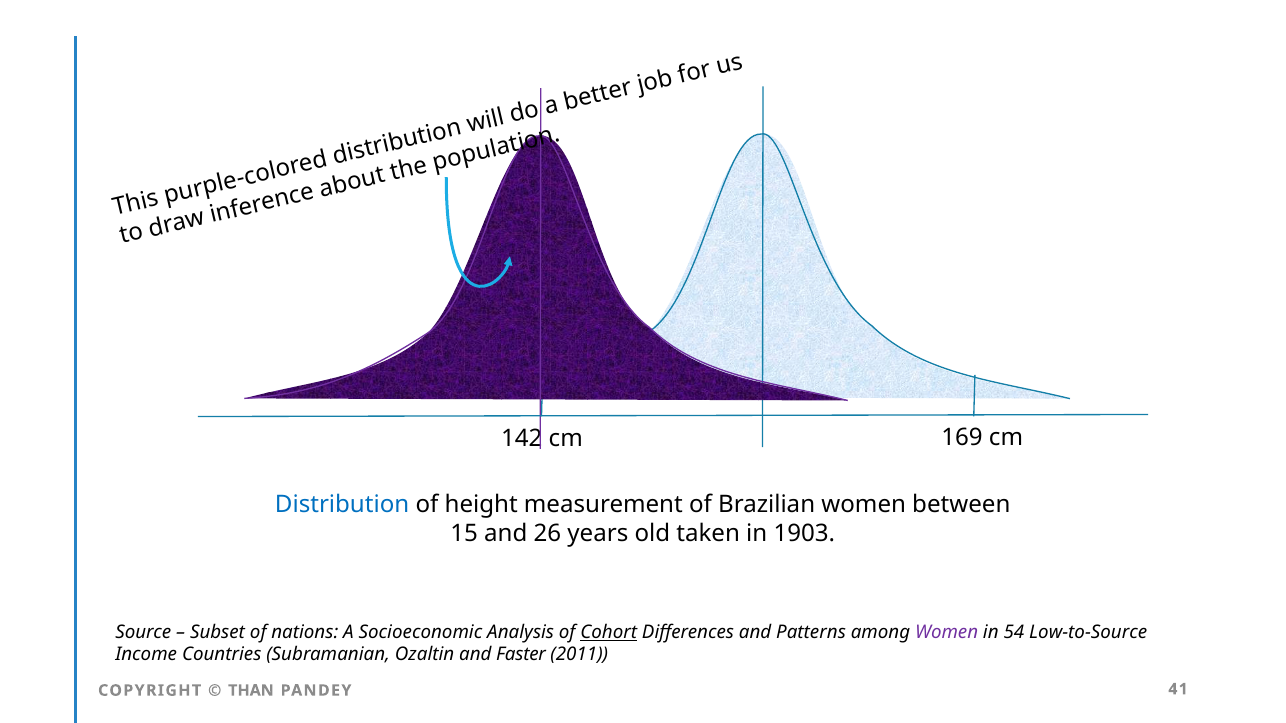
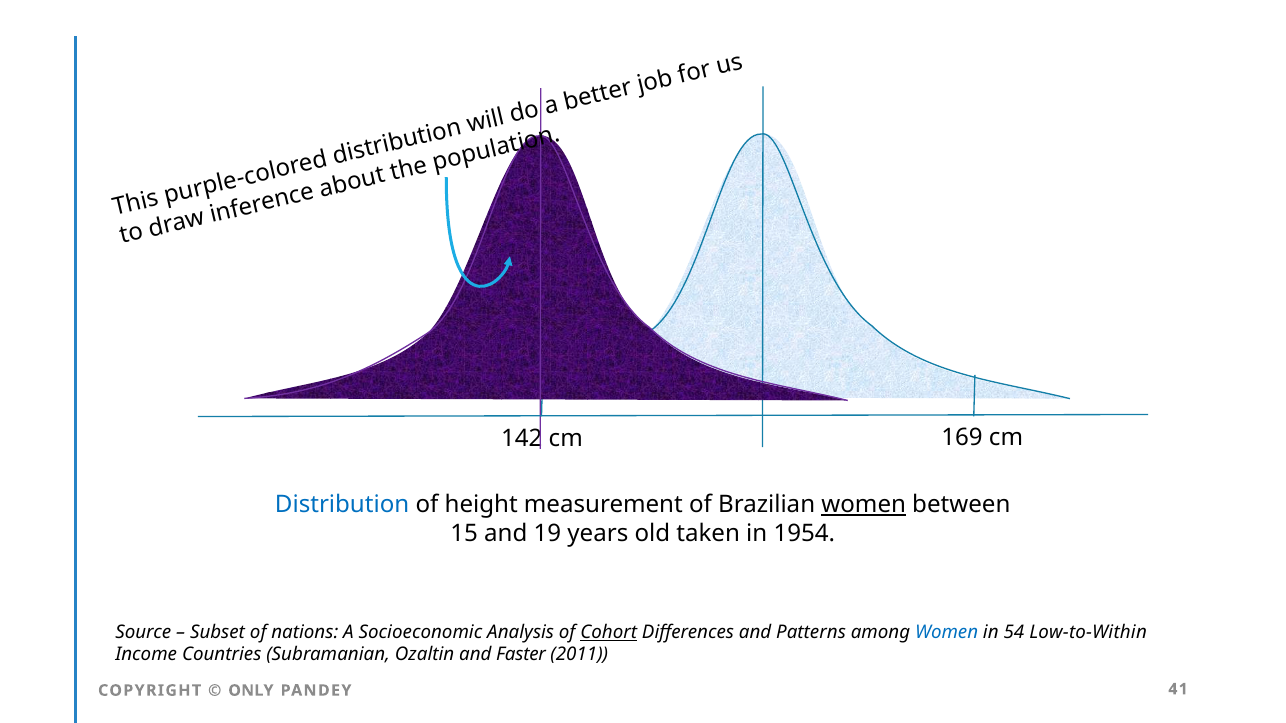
women underline: none -> present (864, 505)
26: 26 -> 19 (547, 534)
1903: 1903 -> 1954 (804, 534)
Women colour: purple -> blue (947, 633)
Low-to-Source: Low-to-Source -> Low-to-Within (1088, 633)
THAN: THAN -> ONLY (251, 691)
